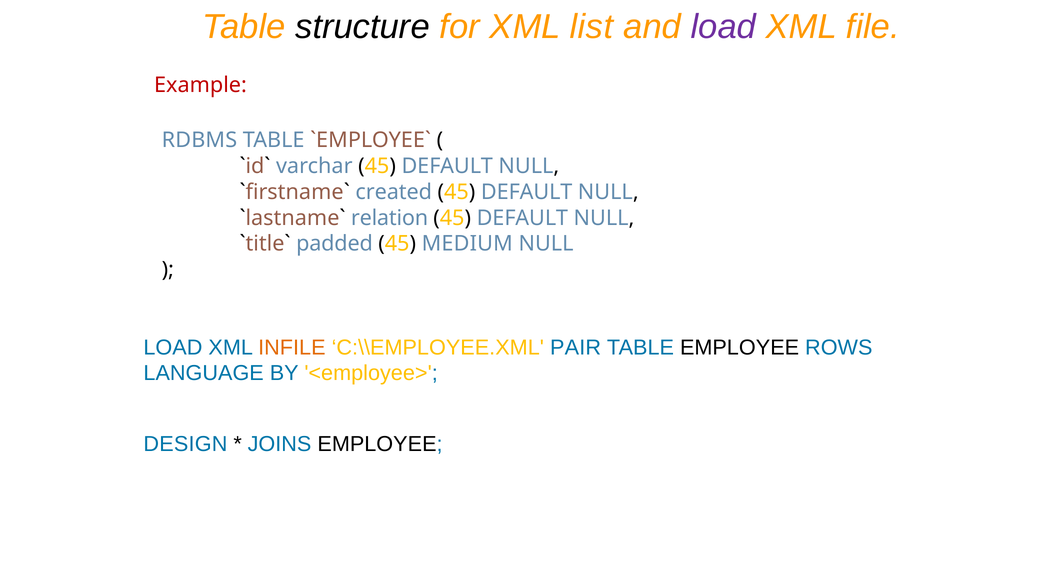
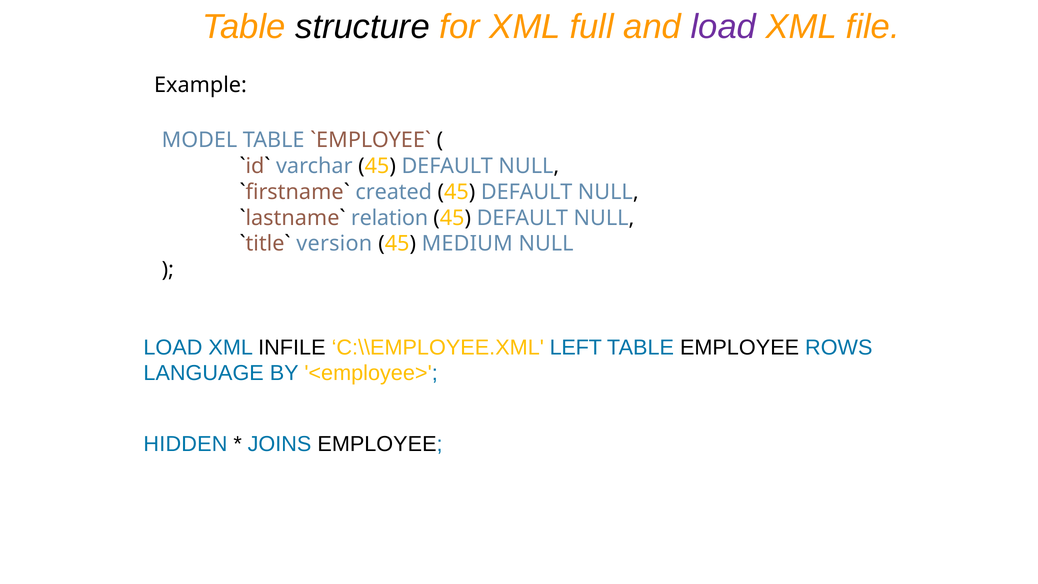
list: list -> full (592, 27)
Example colour: red -> black (200, 85)
RDBMS: RDBMS -> MODEL (200, 140)
padded: padded -> version (334, 244)
INFILE colour: orange -> black (292, 347)
PAIR: PAIR -> LEFT (576, 347)
DESIGN: DESIGN -> HIDDEN (185, 444)
